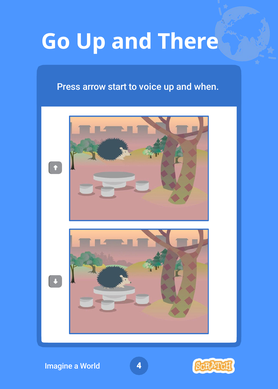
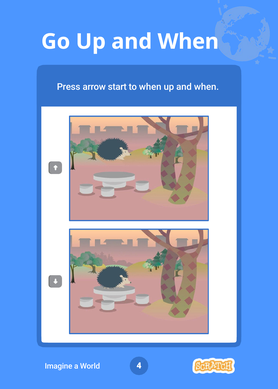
Go Up and There: There -> When (188, 42)
to voice: voice -> when (150, 87)
